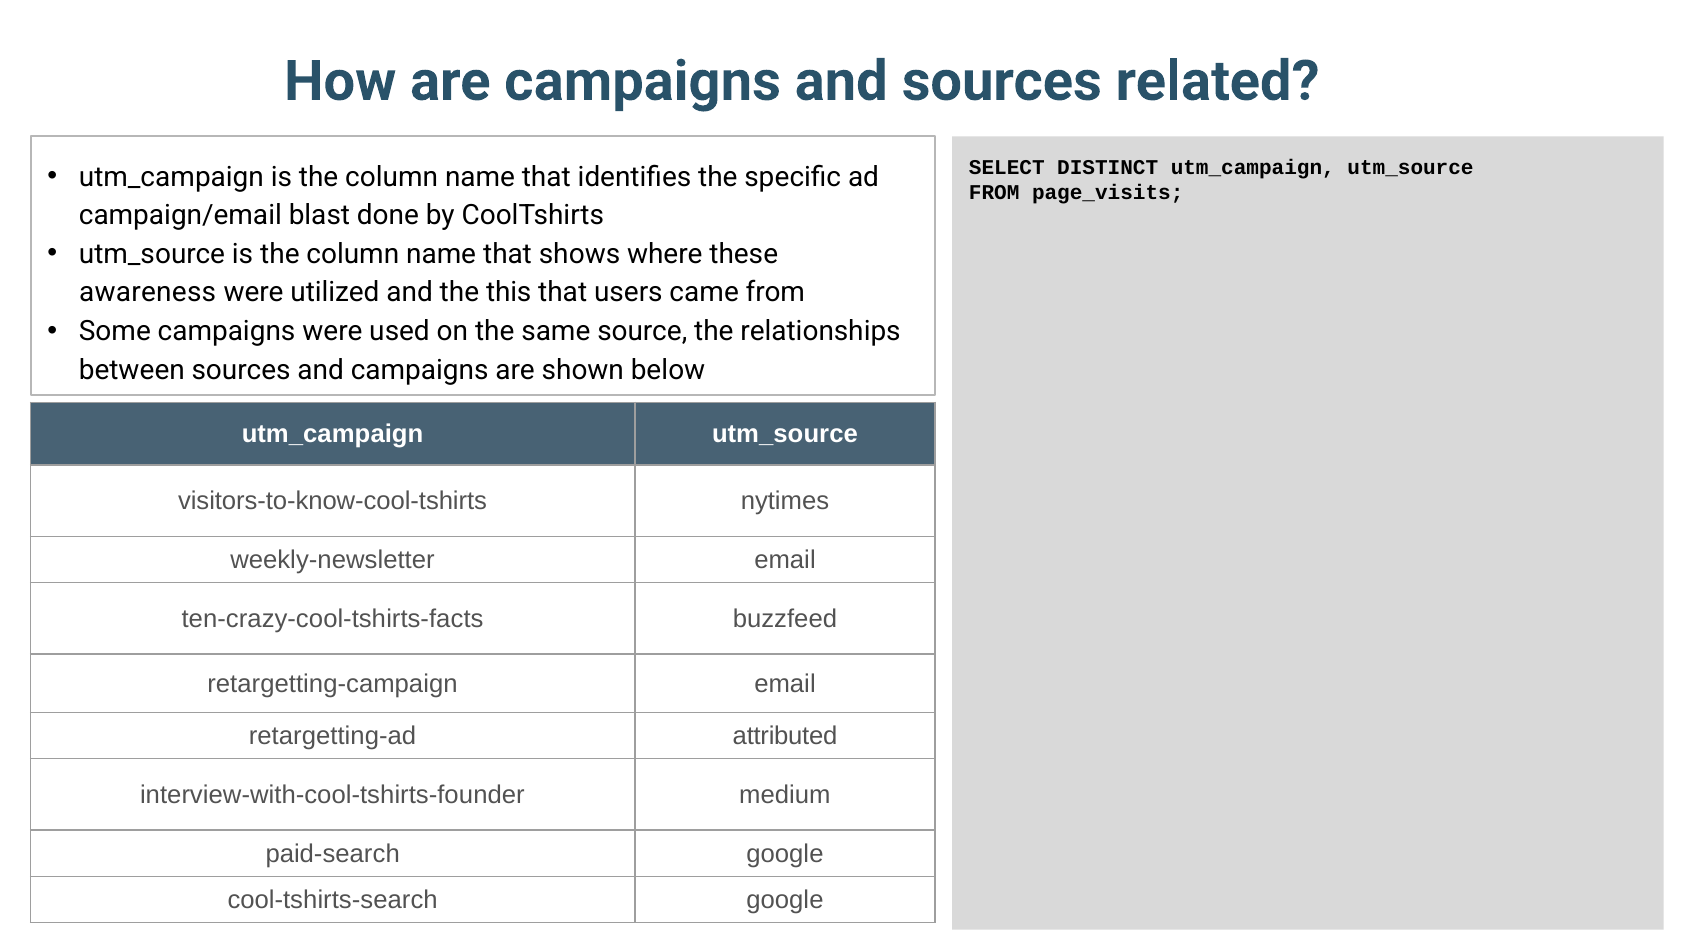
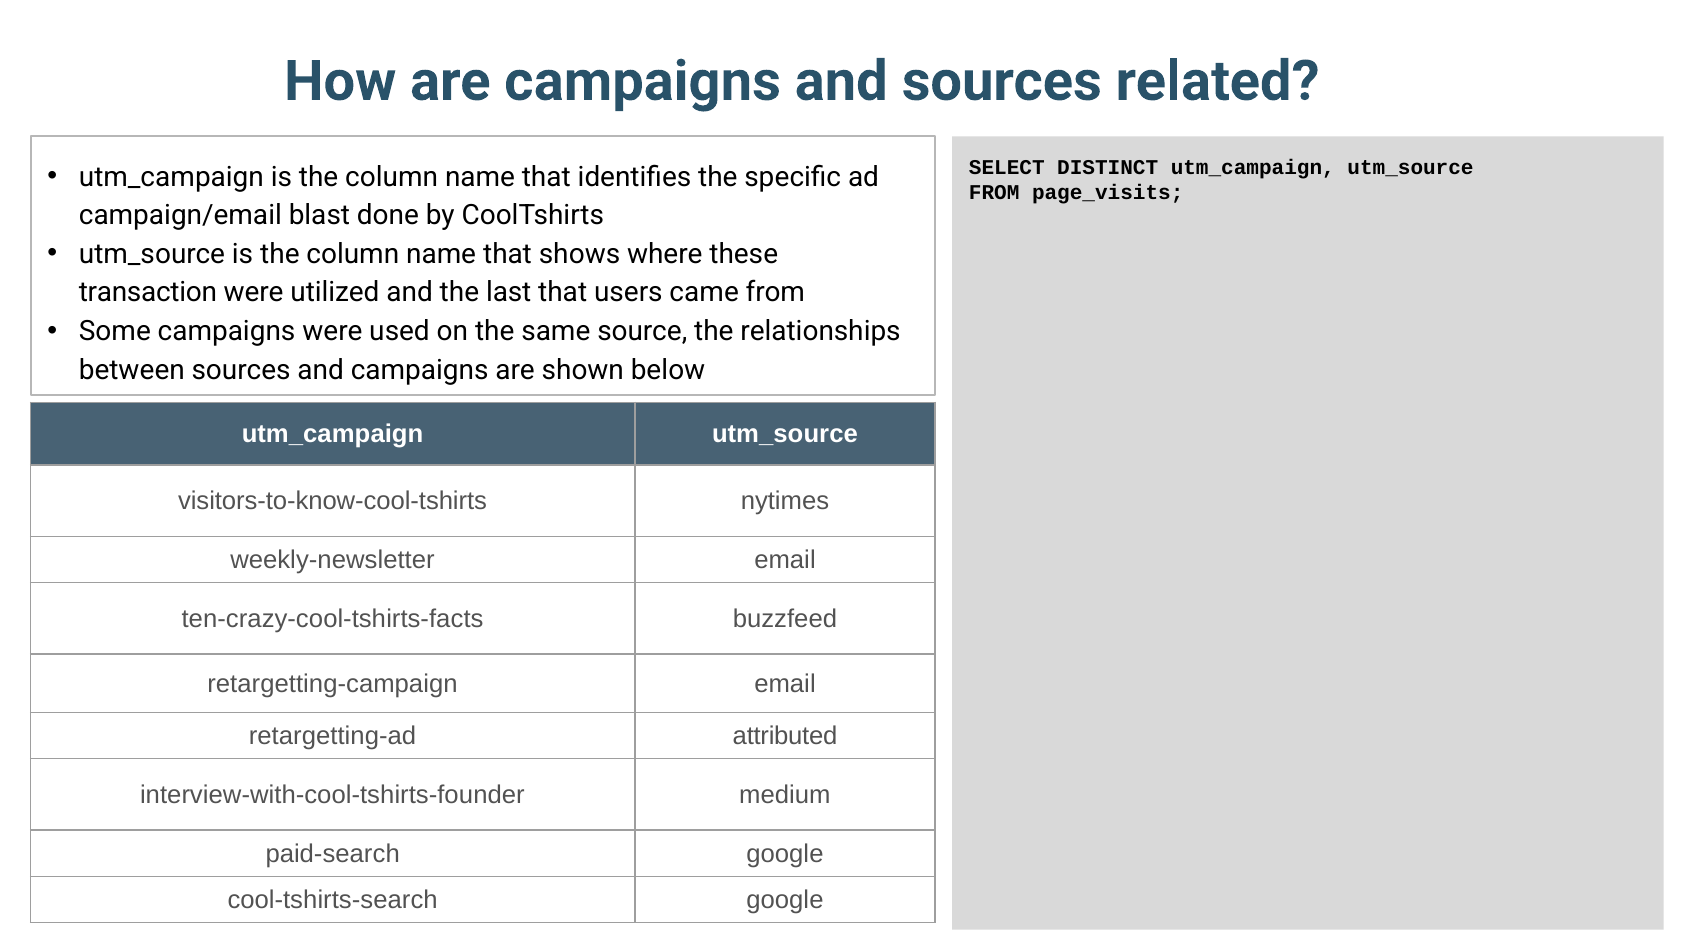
awareness: awareness -> transaction (148, 293)
this: this -> last (509, 293)
